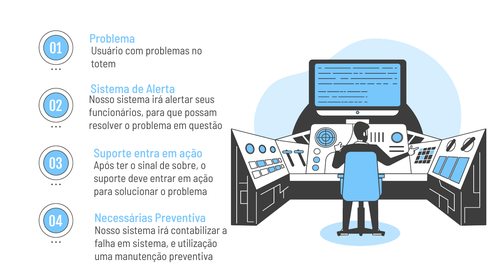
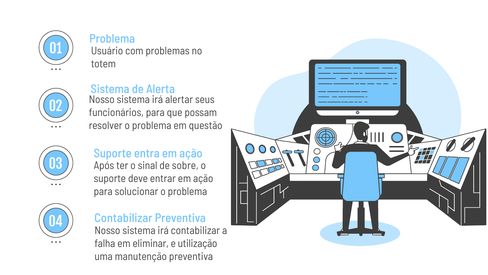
Necessárias: Necessárias -> Contabilizar (123, 218)
em sistema: sistema -> eliminar (151, 243)
